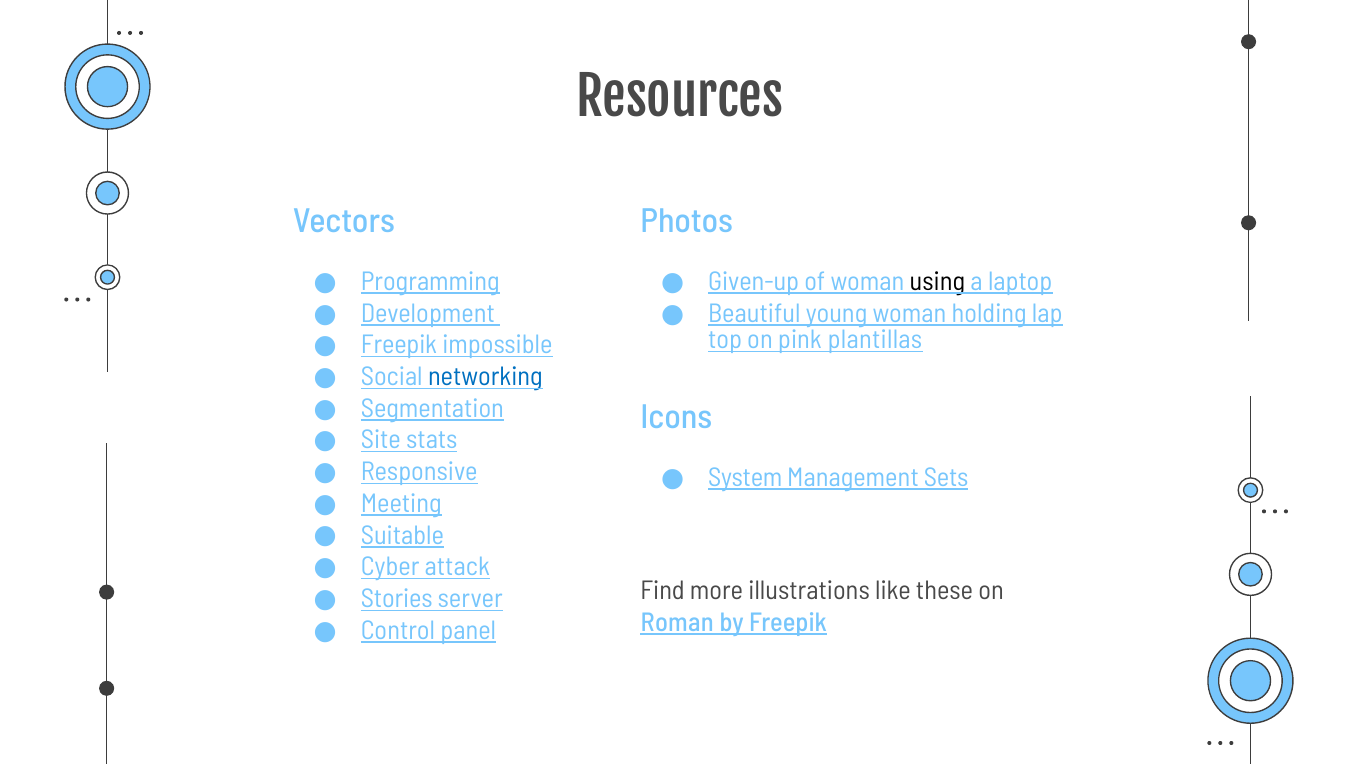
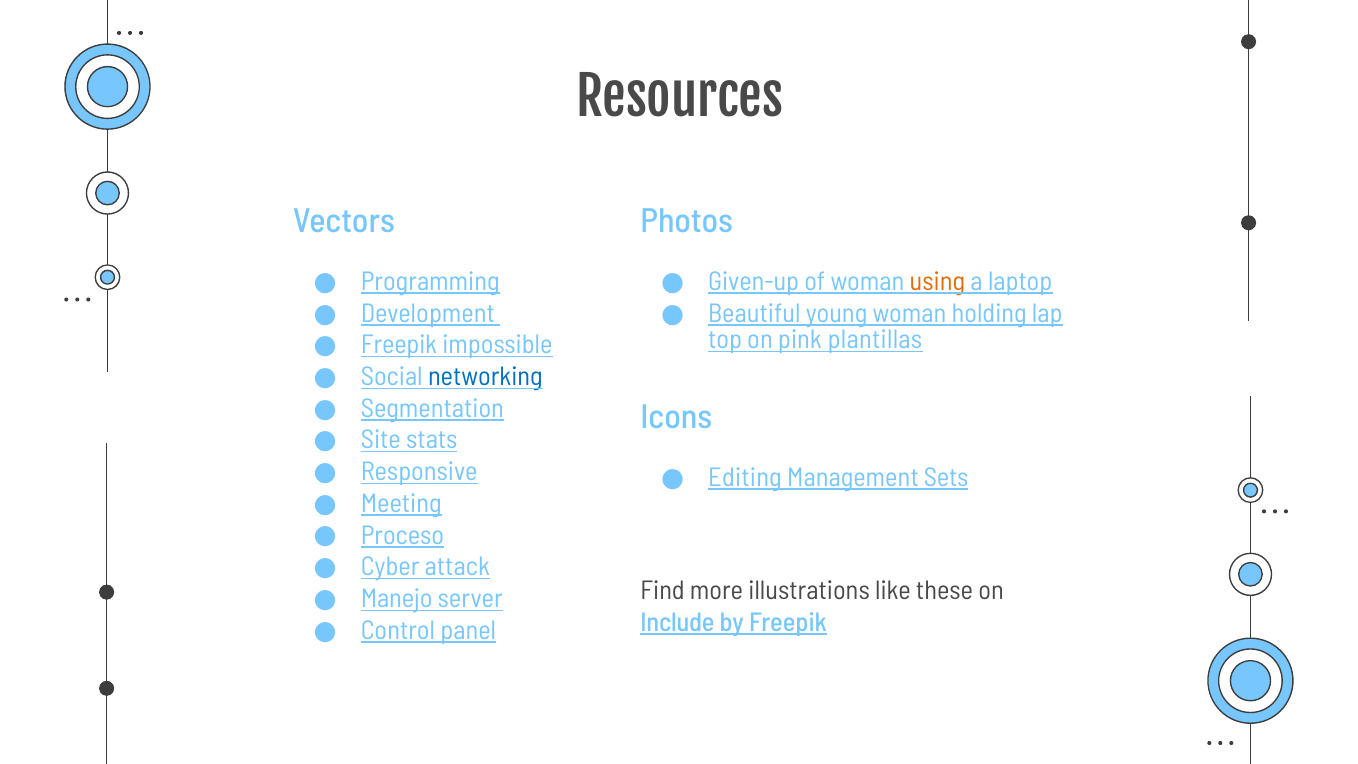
using colour: black -> orange (937, 282)
System: System -> Editing (745, 477)
Suitable: Suitable -> Proceso (402, 535)
Stories: Stories -> Manejo (397, 599)
Roman: Roman -> Include (677, 622)
